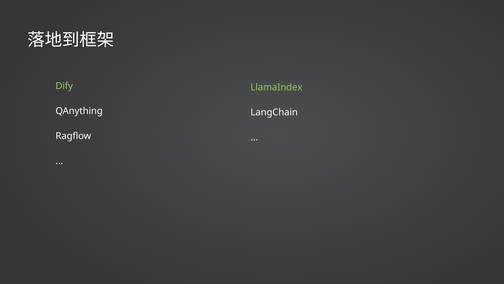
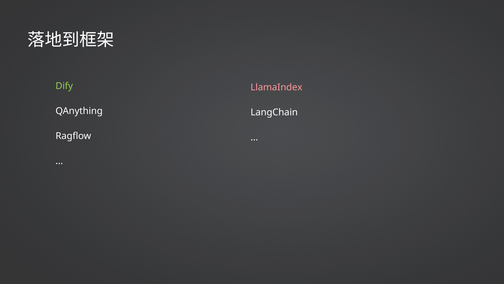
LlamaIndex colour: light green -> pink (276, 87)
